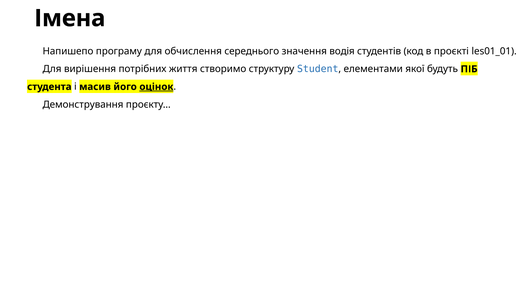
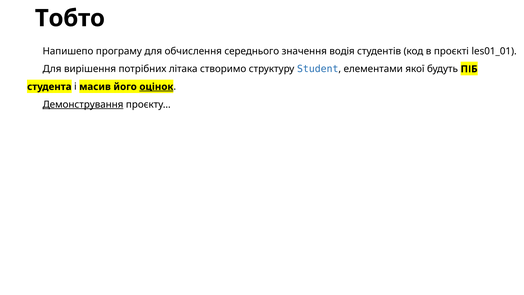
Імена: Імена -> Тобто (70, 18)
життя: життя -> літака (183, 69)
Демонстрування underline: none -> present (83, 104)
